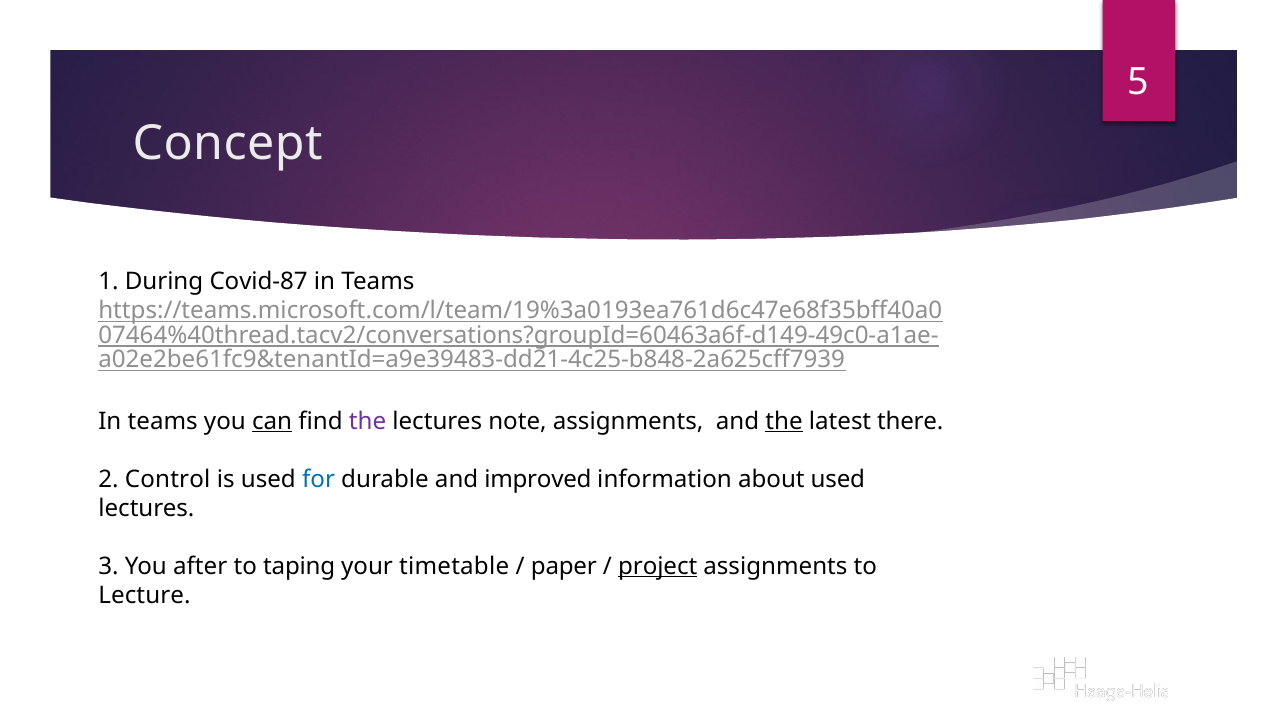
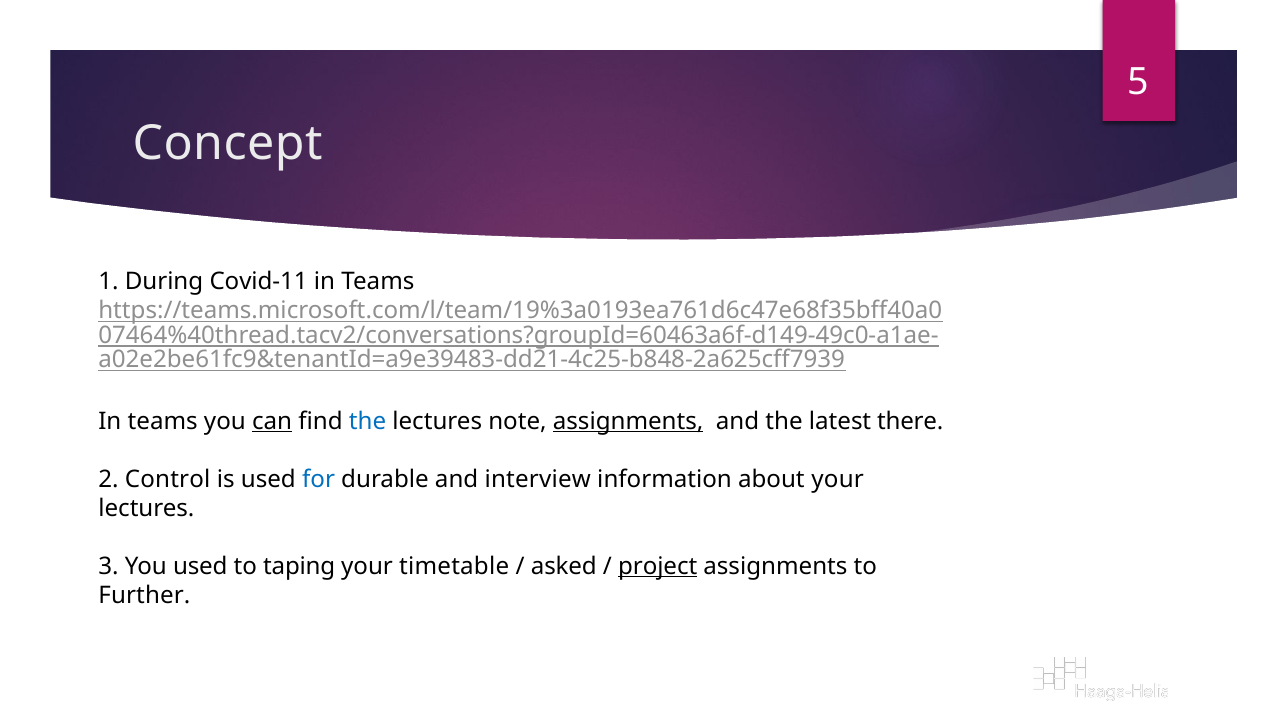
Covid-87: Covid-87 -> Covid-11 (259, 282)
the colour: purple -> blue (368, 421)
assignments underline: none -> present (628, 421)
the underline: present -> none (784, 421)
improved: improved -> interview (538, 479)
about used: used -> your (838, 479)
You after: after -> used (200, 566)
paper: paper -> asked (564, 566)
Lecture: Lecture -> Further (144, 595)
